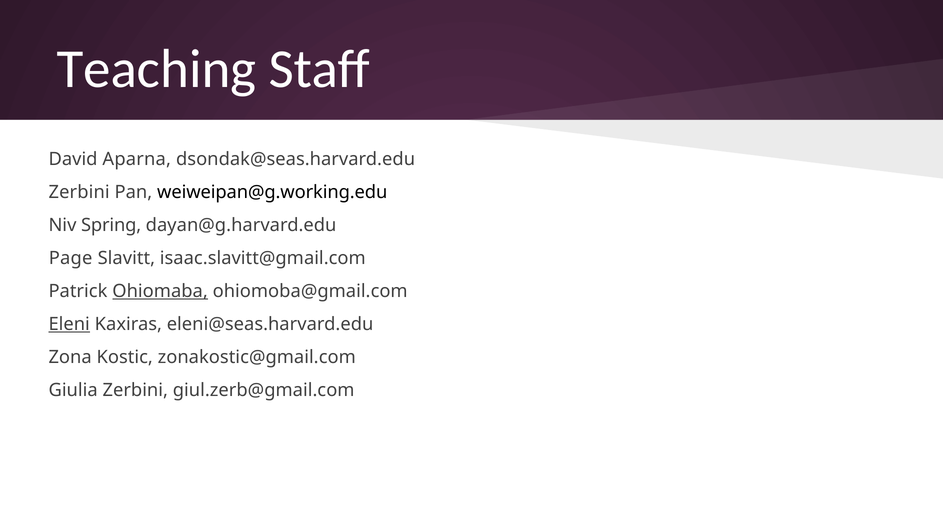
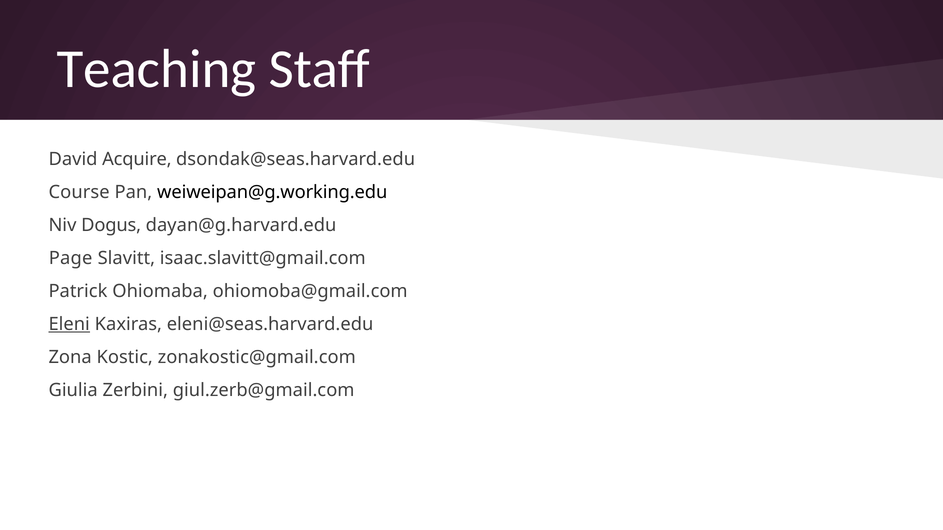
Aparna: Aparna -> Acquire (137, 160)
Zerbini: Zerbini -> Course (79, 193)
Spring: Spring -> Dogus (111, 226)
Ohiomaba underline: present -> none (160, 292)
